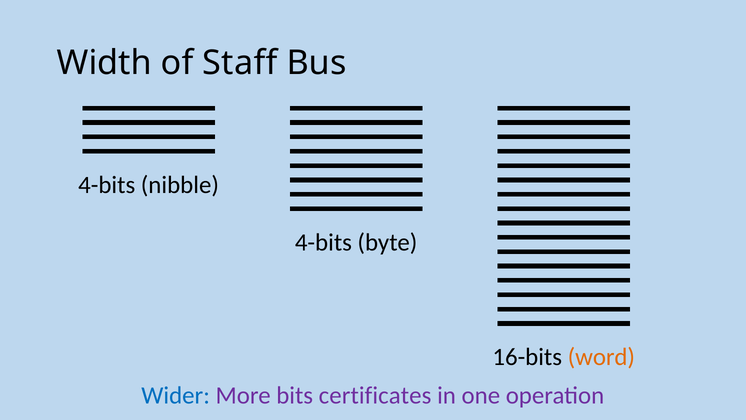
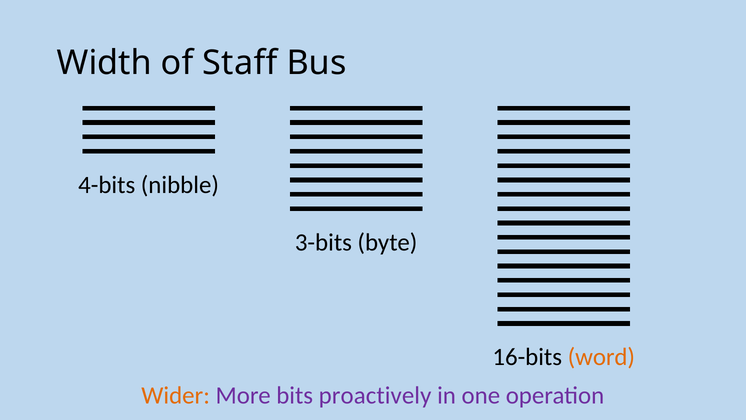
4-bits: 4-bits -> 3-bits (323, 242)
Wider colour: blue -> orange (176, 395)
certificates: certificates -> proactively (375, 395)
